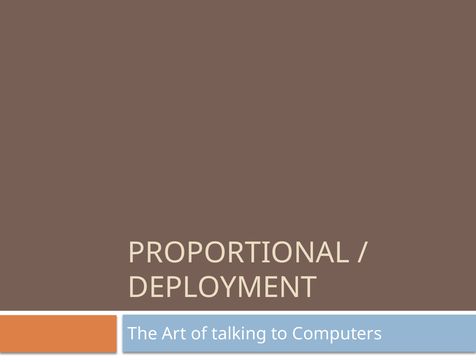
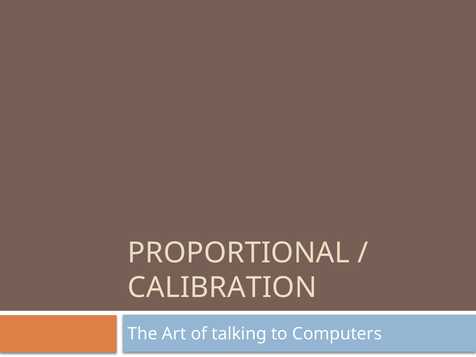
DEPLOYMENT: DEPLOYMENT -> CALIBRATION (222, 288)
